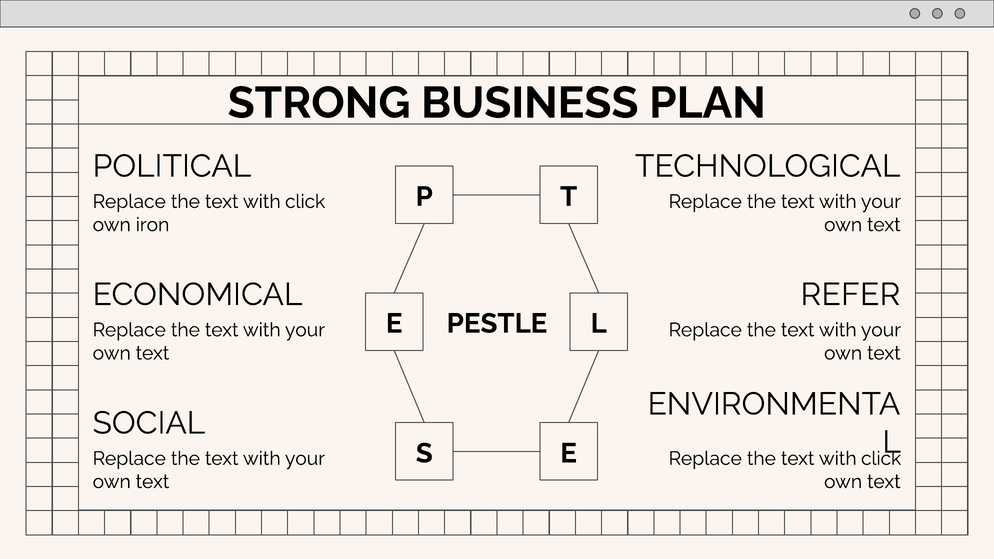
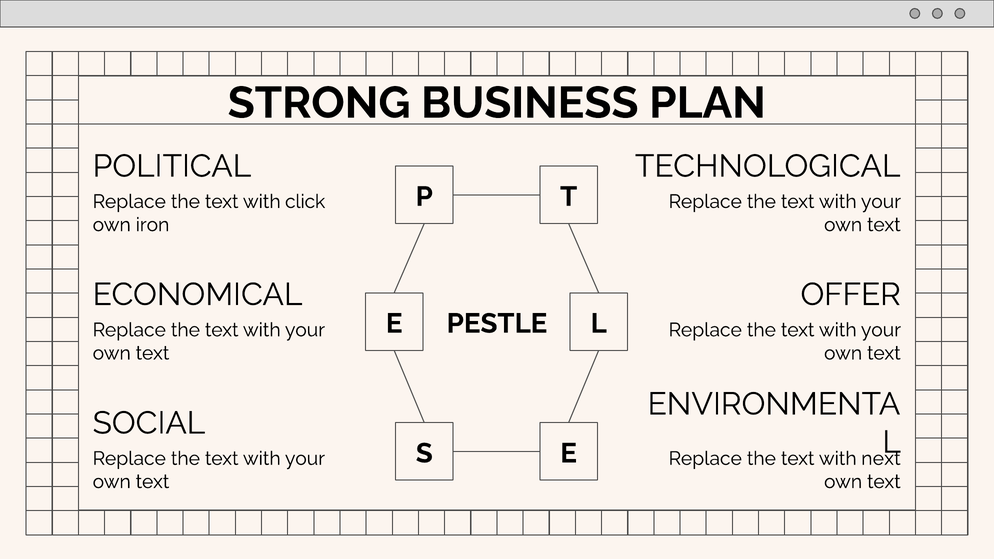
REFER: REFER -> OFFER (851, 295)
click: click -> next (881, 459)
